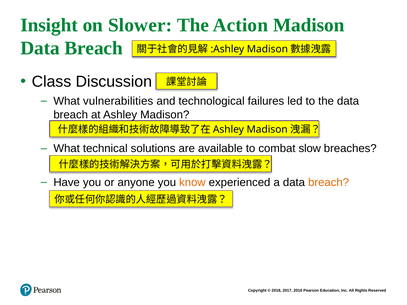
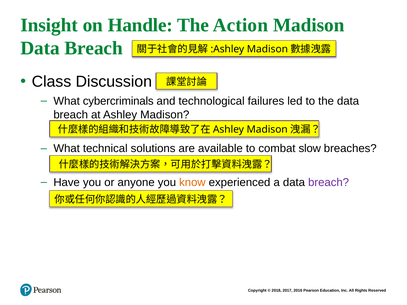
Slower: Slower -> Handle (140, 25)
vulnerabilities: vulnerabilities -> cybercriminals (118, 101)
breach colour: orange -> purple (329, 183)
